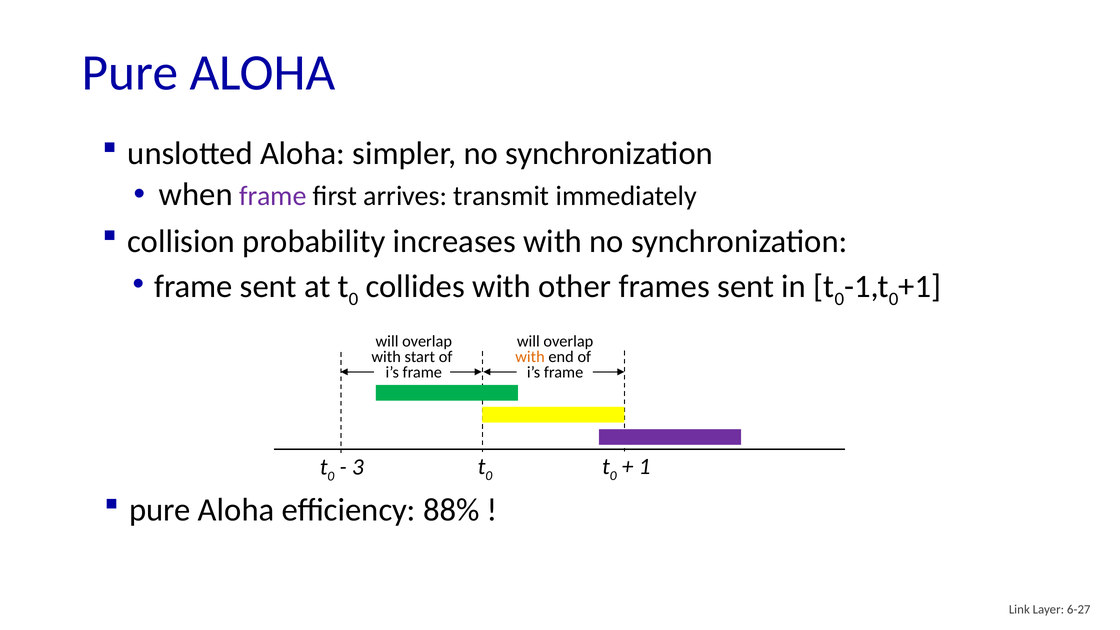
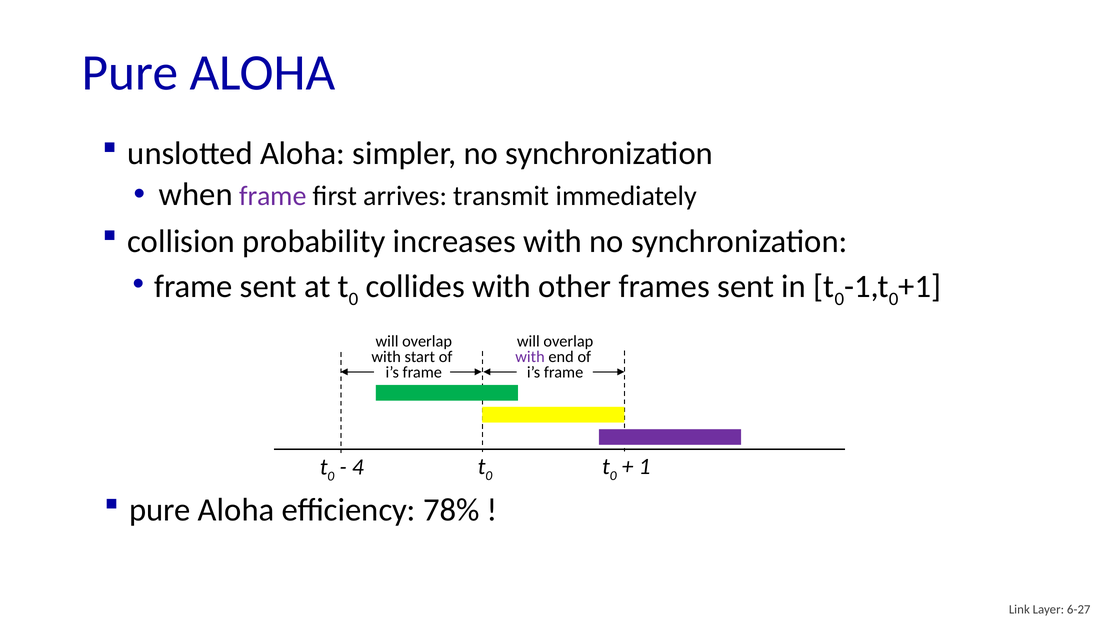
with colour: orange -> purple (530, 357)
3: 3 -> 4 (358, 467)
88%: 88% -> 78% (451, 510)
